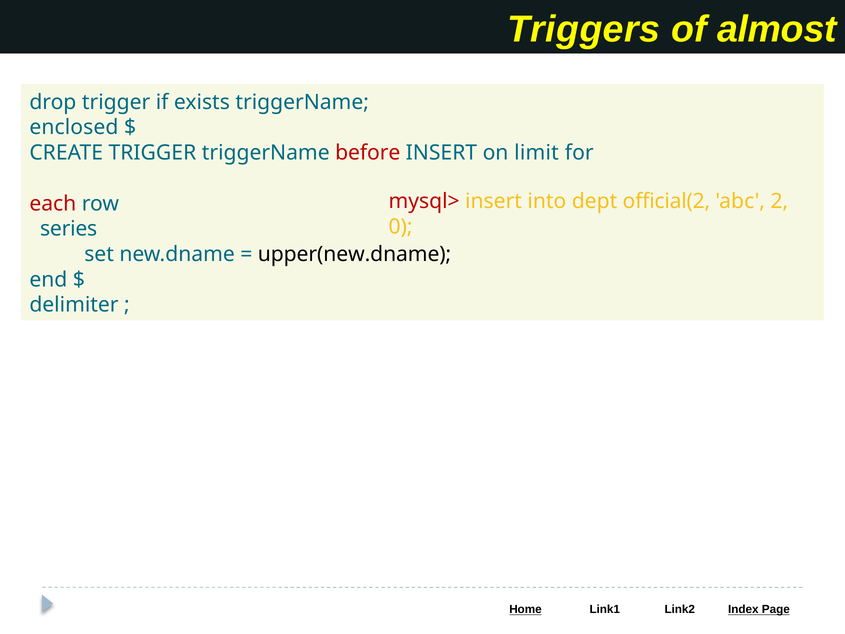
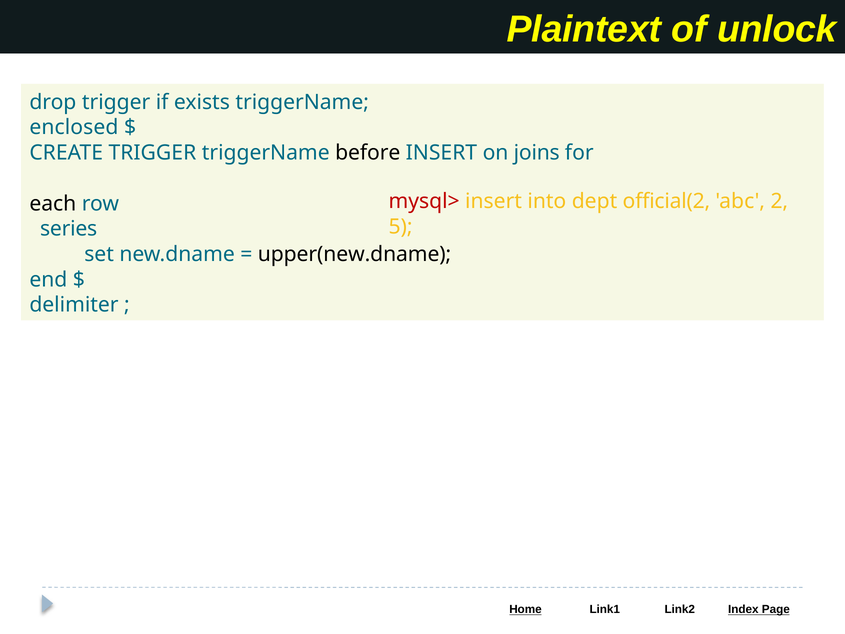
Triggers: Triggers -> Plaintext (584, 29)
almost: almost -> unlock (777, 29)
before colour: red -> black (368, 153)
limit: limit -> joins (537, 153)
each colour: red -> black (53, 203)
0: 0 -> 5 (401, 227)
